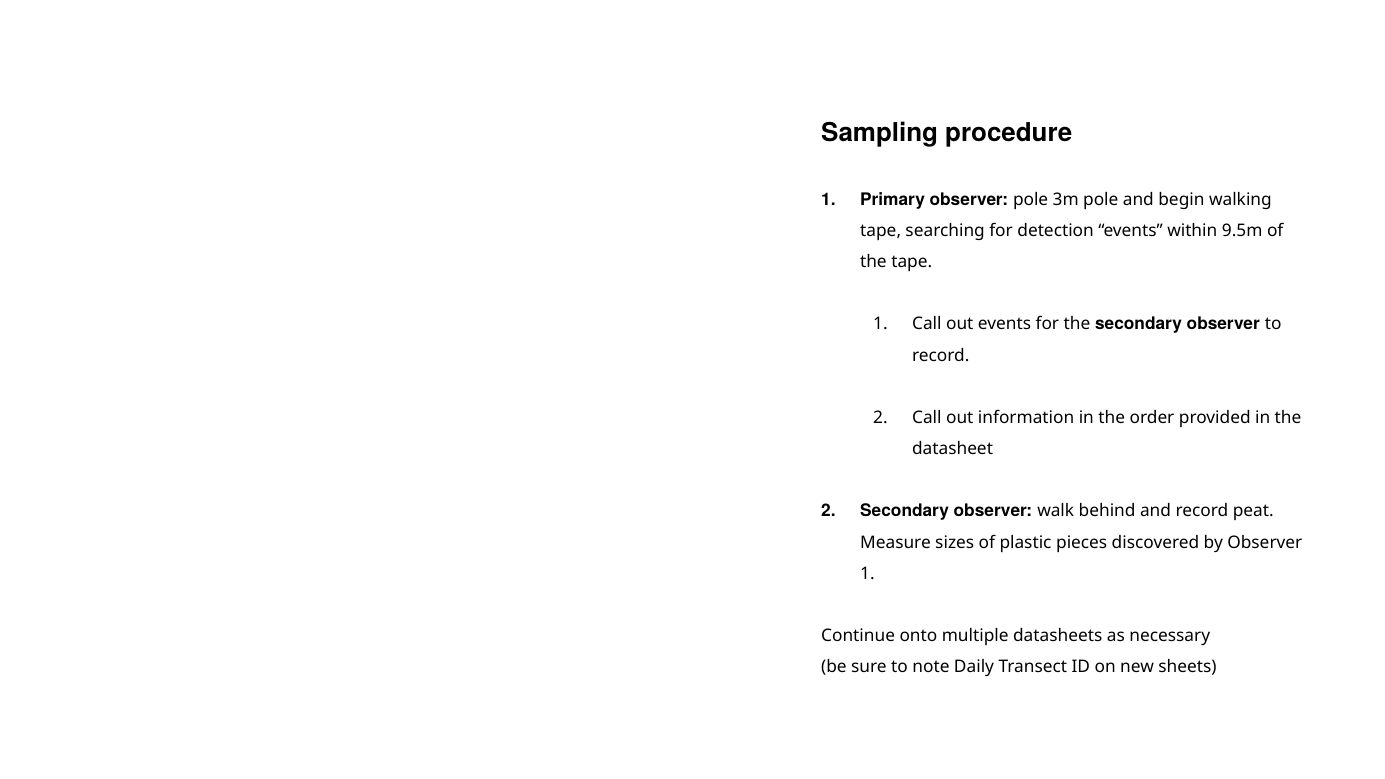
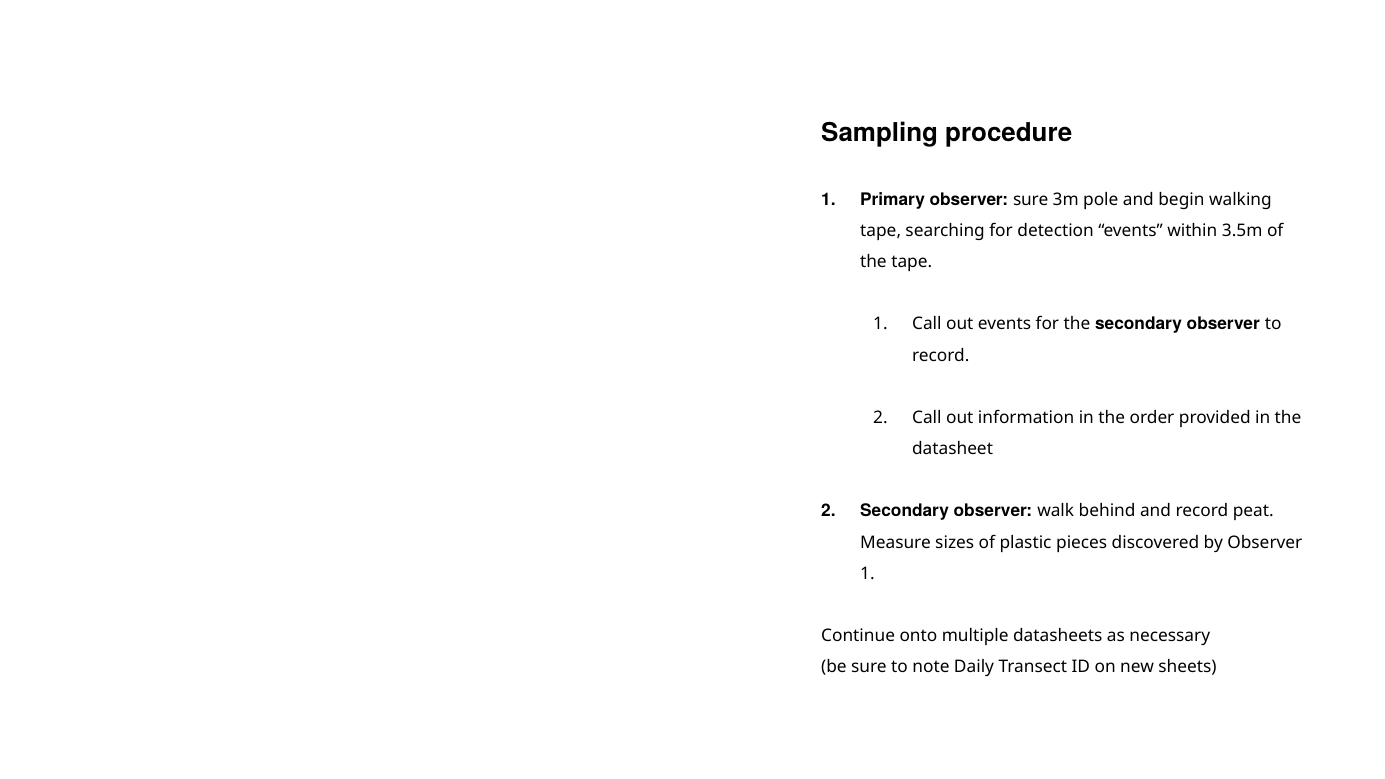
observer pole: pole -> sure (1031, 200)
9.5m: 9.5m -> 3.5m (1242, 231)
